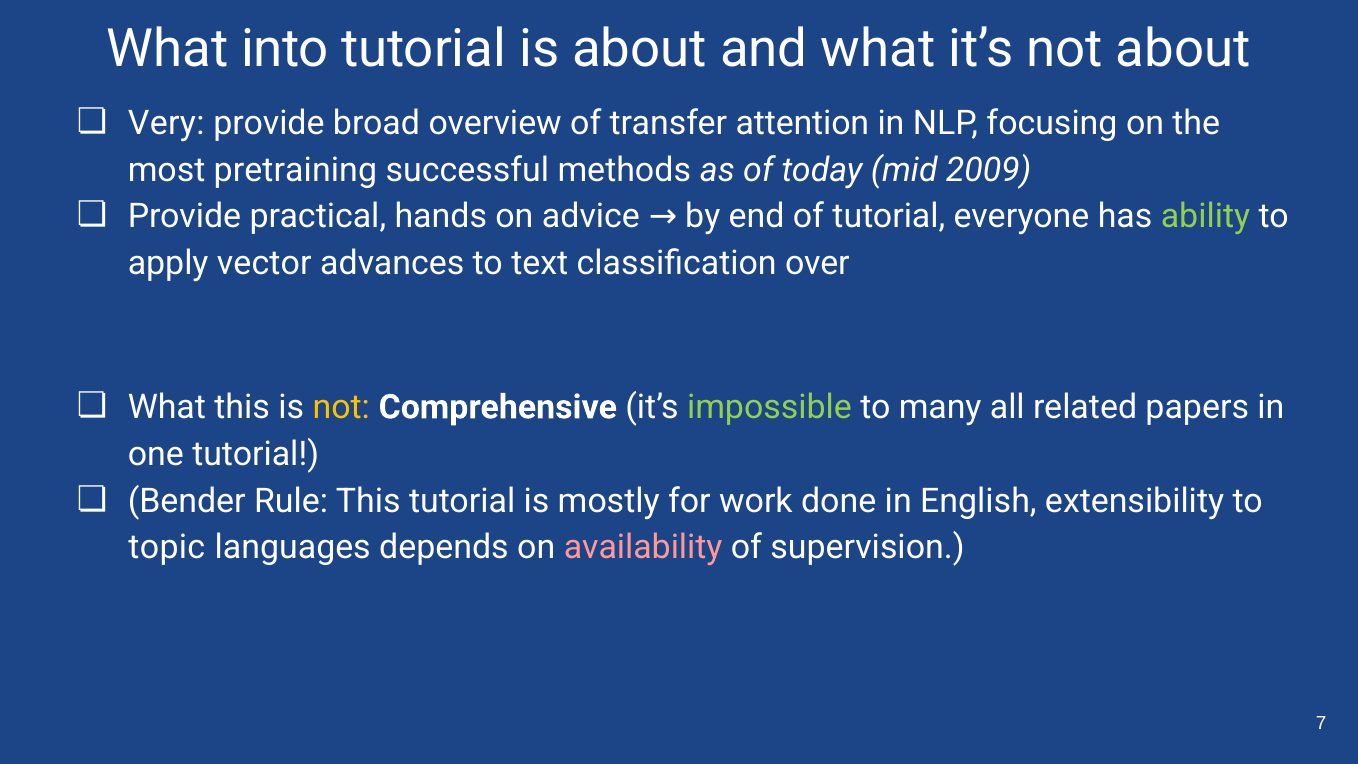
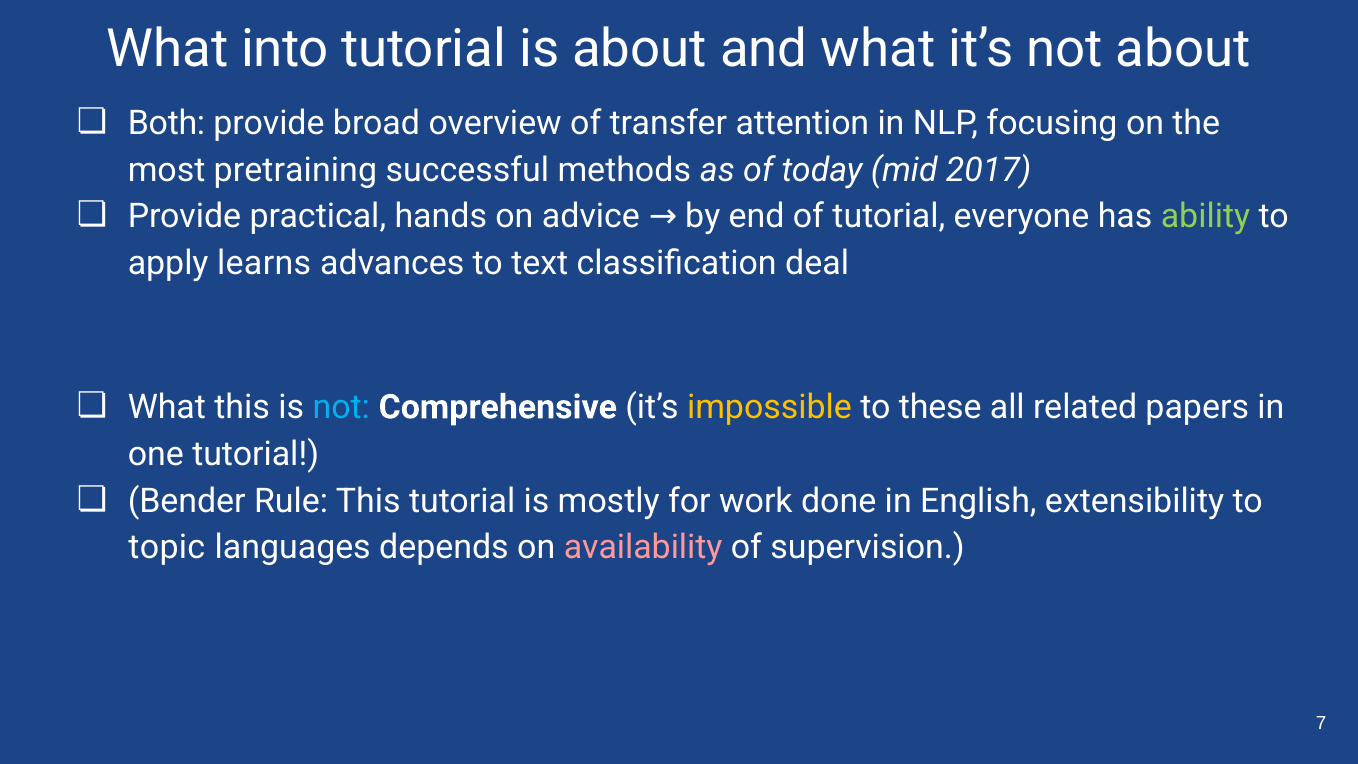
Very: Very -> Both (166, 123)
2009: 2009 -> 2017 (989, 170)
vector: vector -> learns (264, 264)
over: over -> deal (817, 264)
not colour: yellow -> light blue (341, 407)
impossible colour: light green -> yellow (769, 407)
many: many -> these (940, 407)
